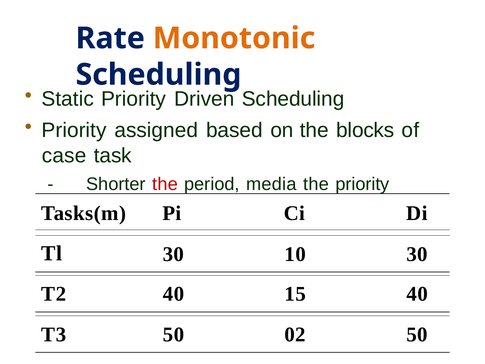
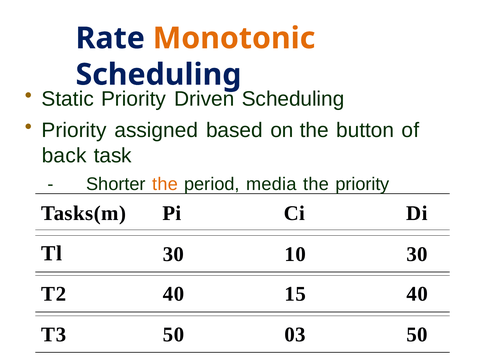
blocks: blocks -> button (365, 130)
case: case -> back (64, 155)
the colour: red -> orange (165, 184)
02: 02 -> 03 (295, 334)
